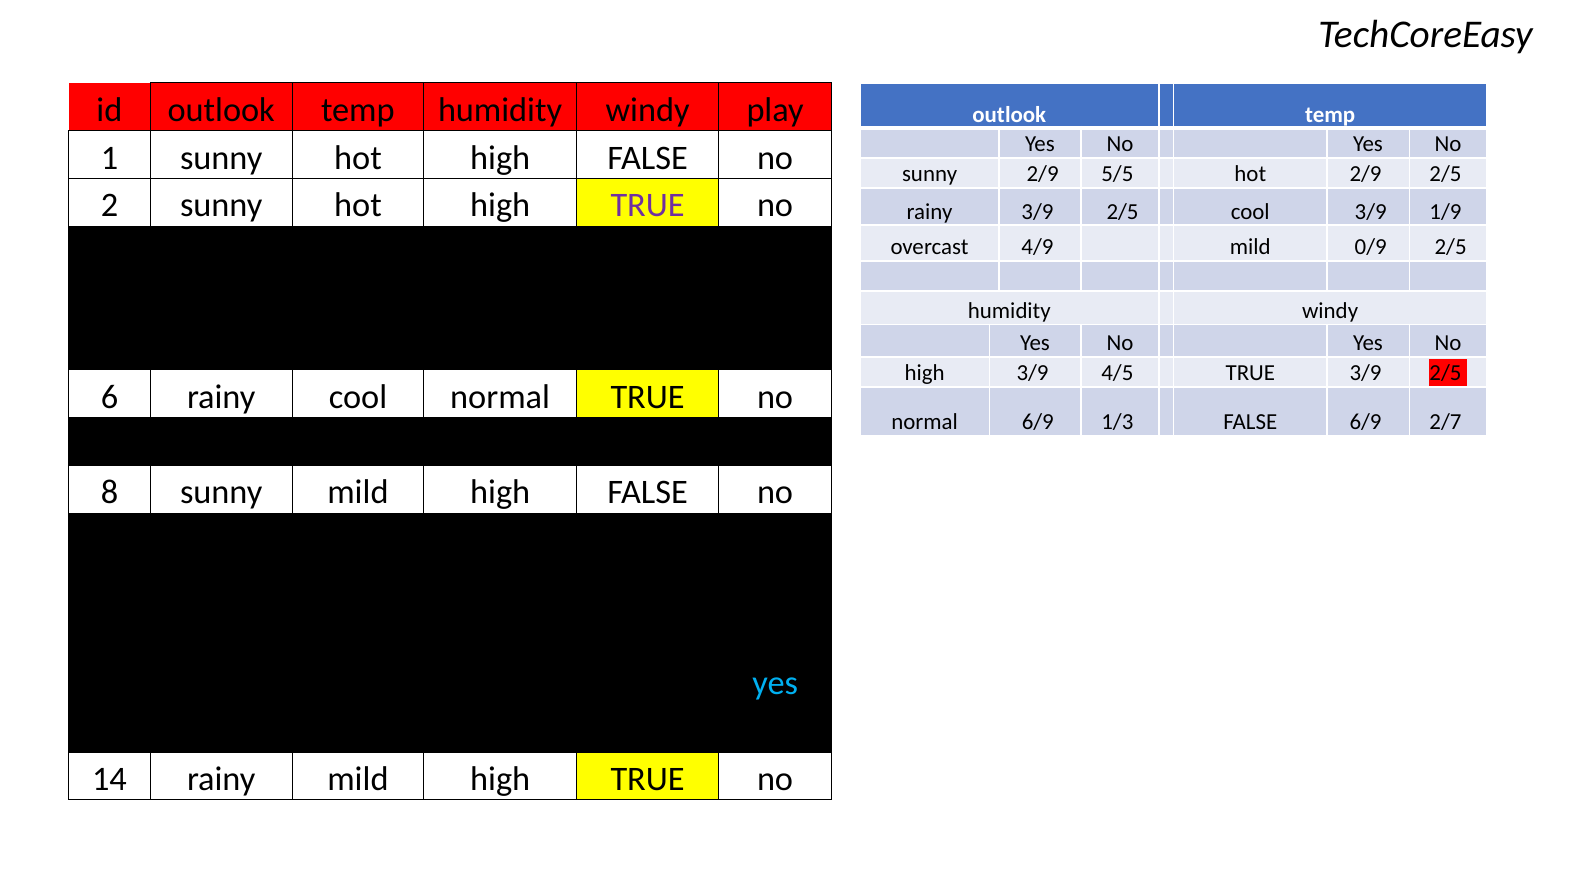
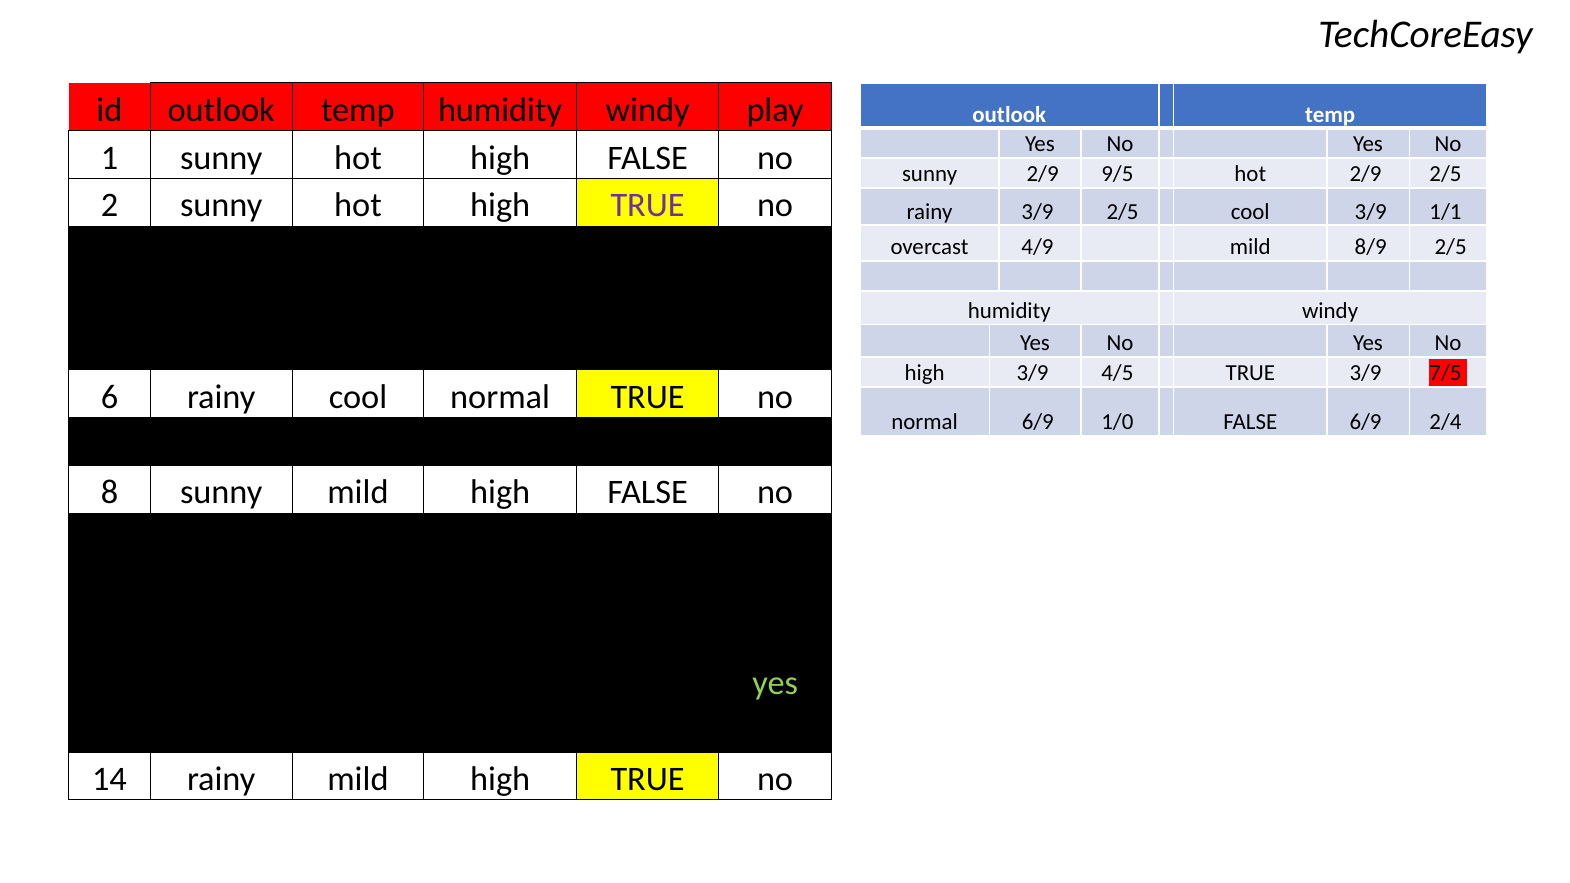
5/5: 5/5 -> 9/5 (1117, 174)
1/9: 1/9 -> 1/1 (1445, 212)
0/9: 0/9 -> 8/9 (1371, 247)
TRUE 3/9 2/5: 2/5 -> 7/5 (1445, 373)
1/3: 1/3 -> 1/0 (1117, 422)
2/7: 2/7 -> 2/4 (1445, 422)
yes colour: light blue -> light green (775, 684)
